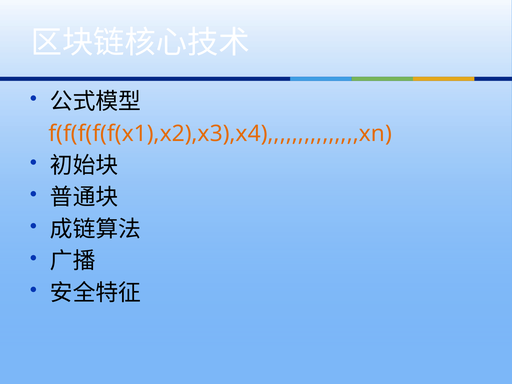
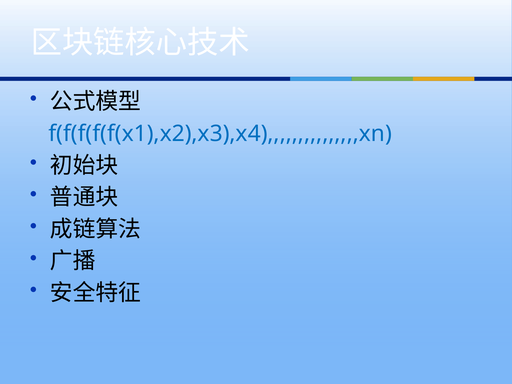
f(f(f(f(f(x1),x2),x3),x4),,,,,,,,,,,,,,,xn colour: orange -> blue (220, 134)
